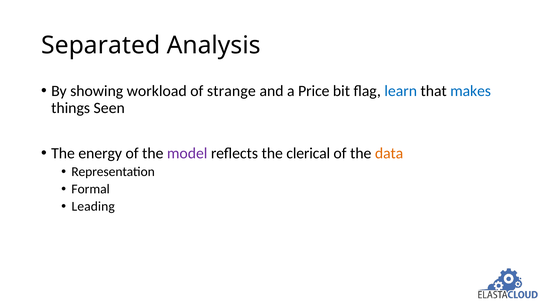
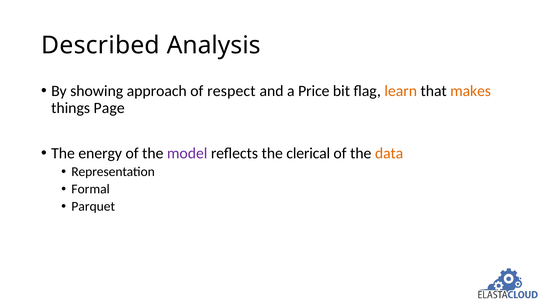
Separated: Separated -> Described (101, 45)
workload: workload -> approach (157, 91)
strange: strange -> respect (231, 91)
learn colour: blue -> orange (401, 91)
makes colour: blue -> orange (471, 91)
Seen: Seen -> Page (109, 108)
Leading: Leading -> Parquet (93, 207)
